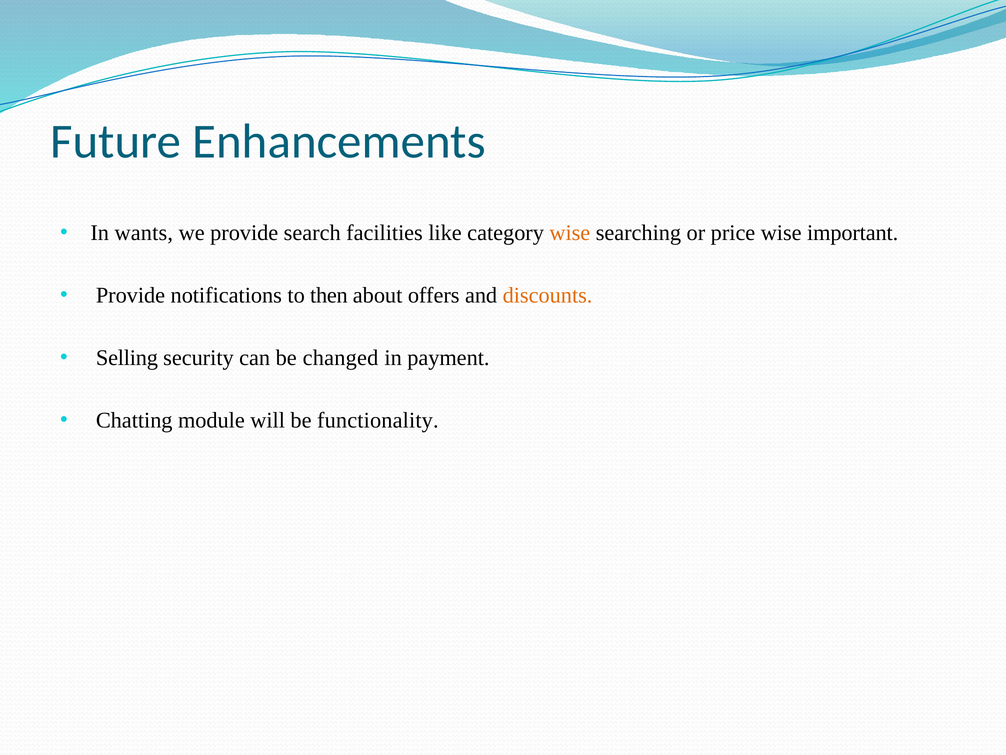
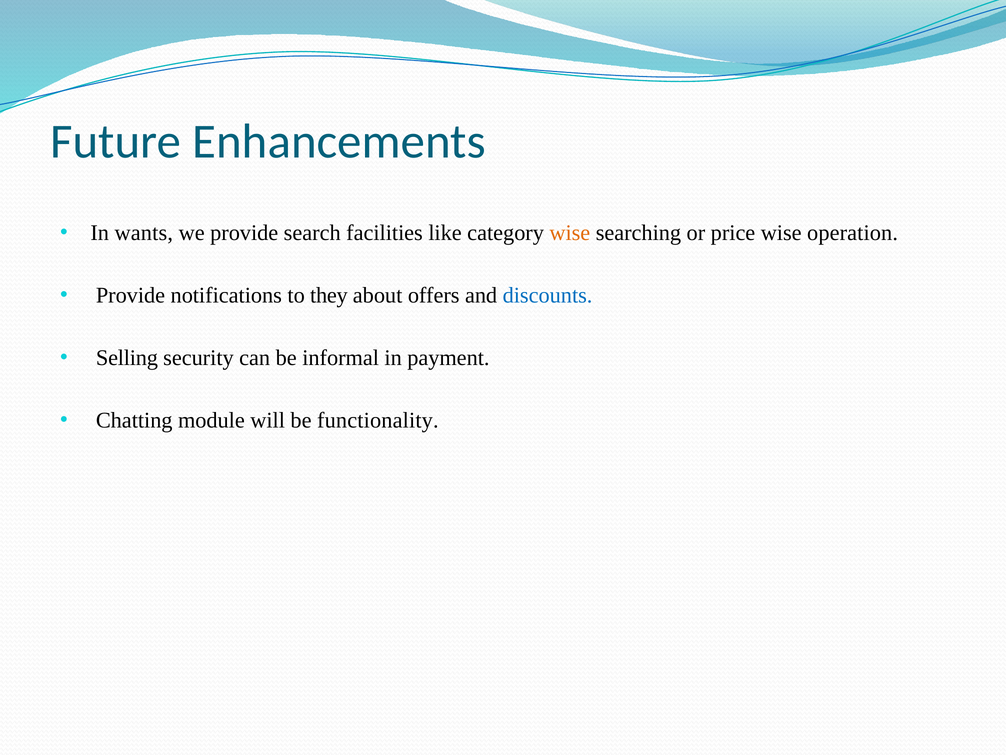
important: important -> operation (853, 233)
then: then -> they (329, 295)
discounts colour: orange -> blue (548, 295)
changed: changed -> informal (341, 358)
